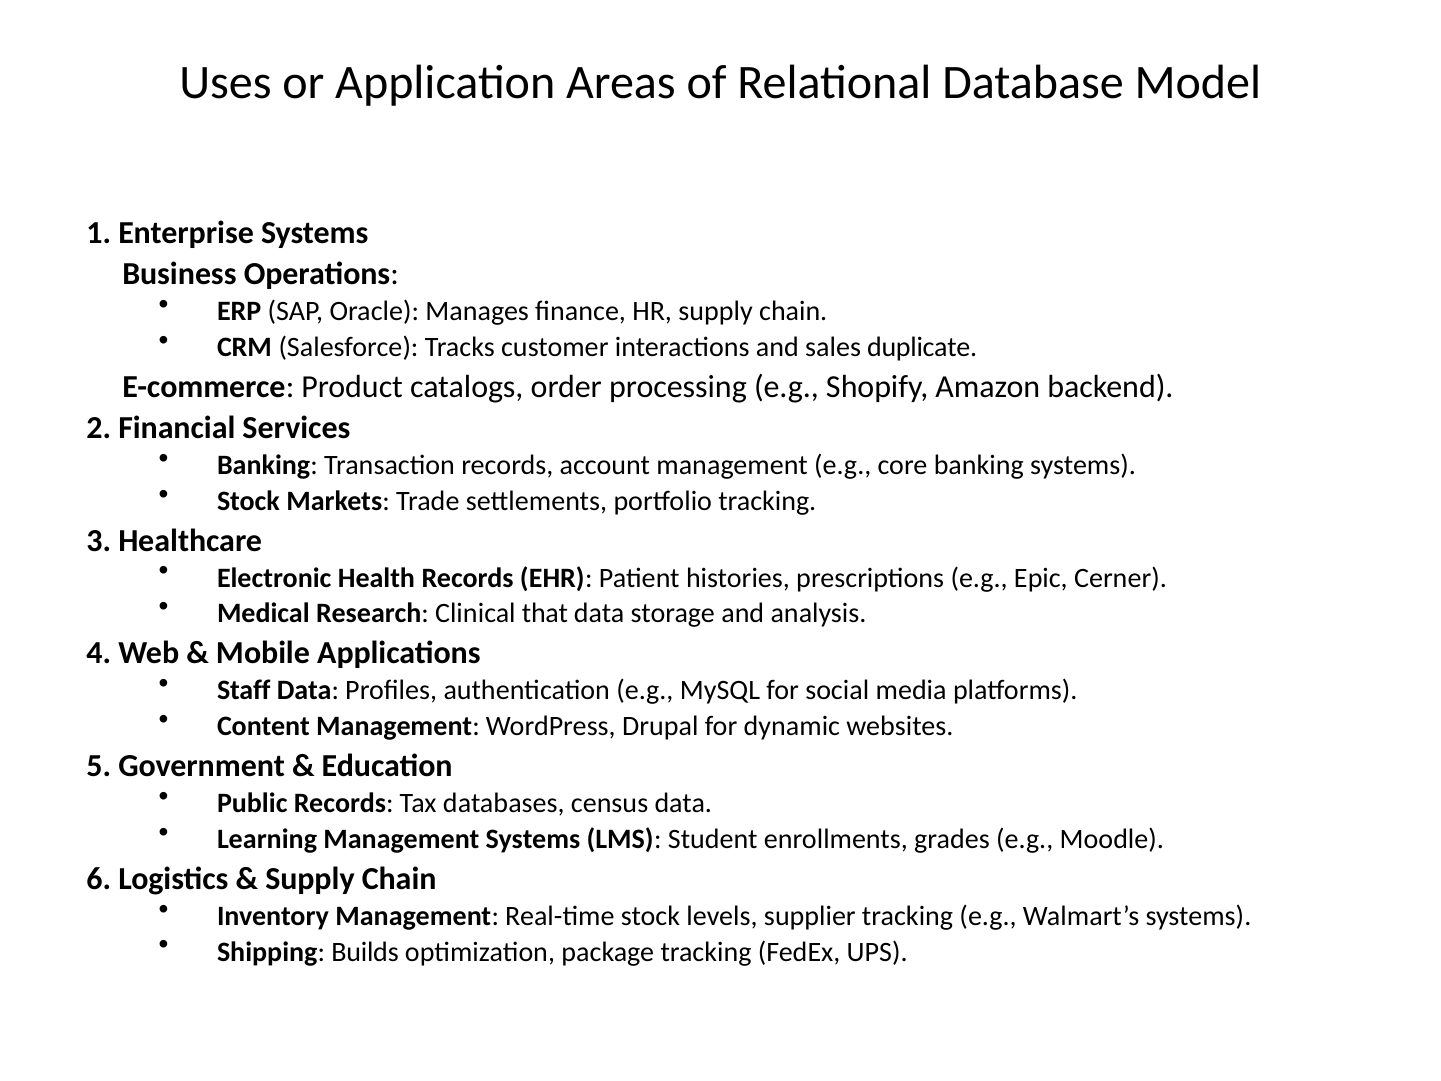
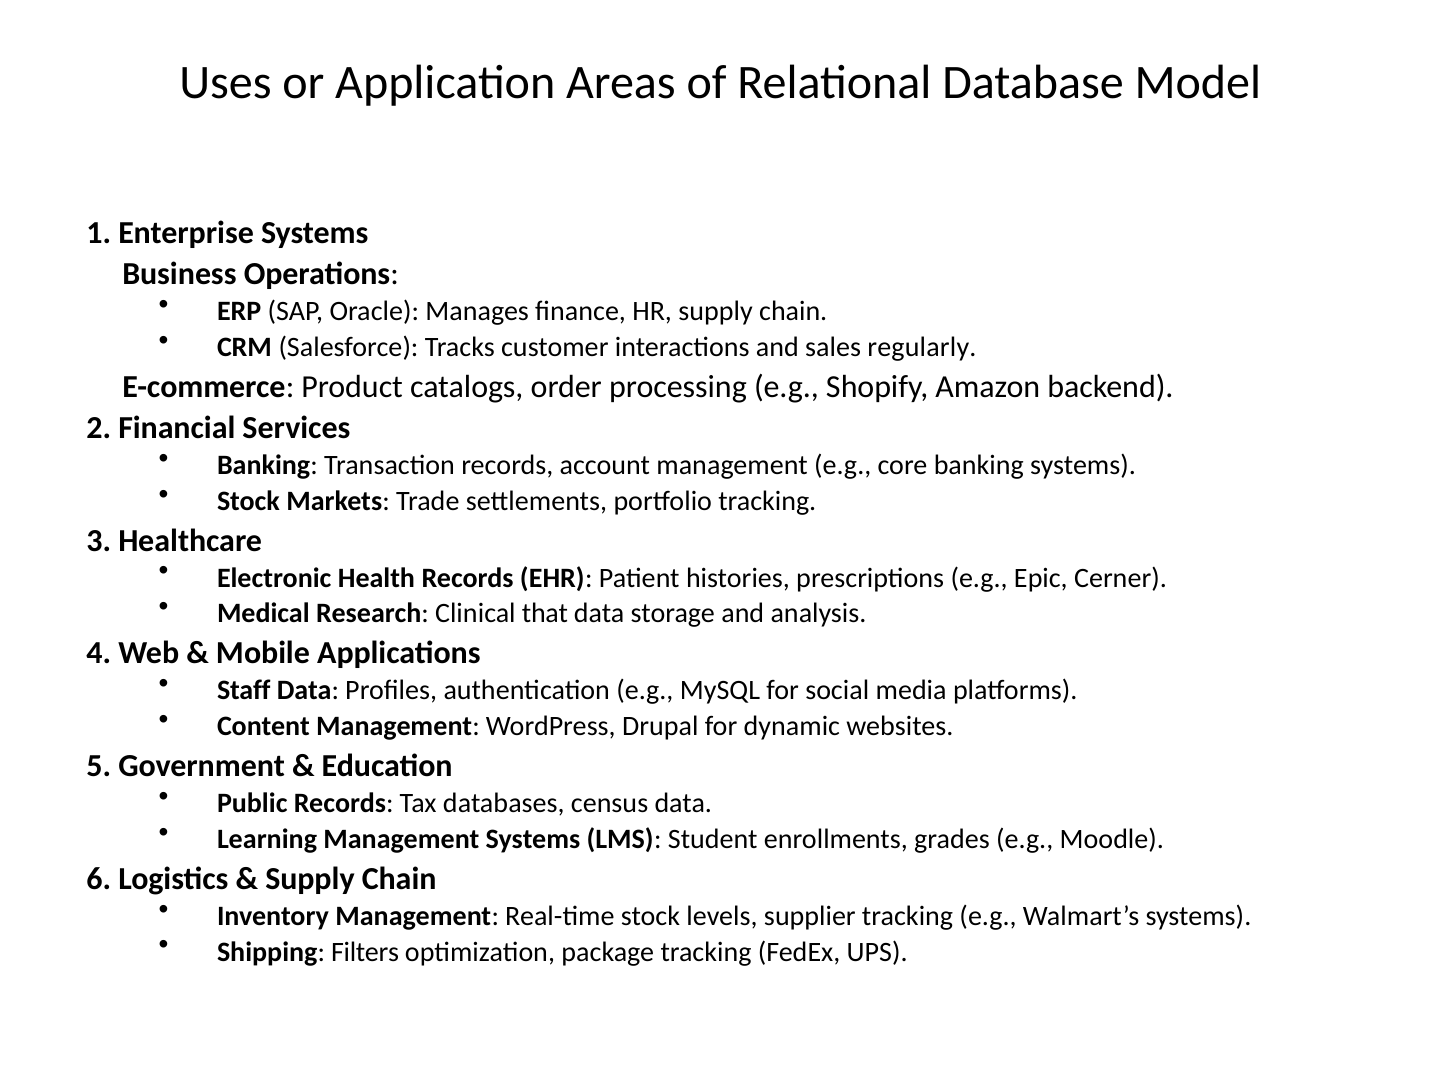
duplicate: duplicate -> regularly (922, 347)
Builds: Builds -> Filters (365, 952)
